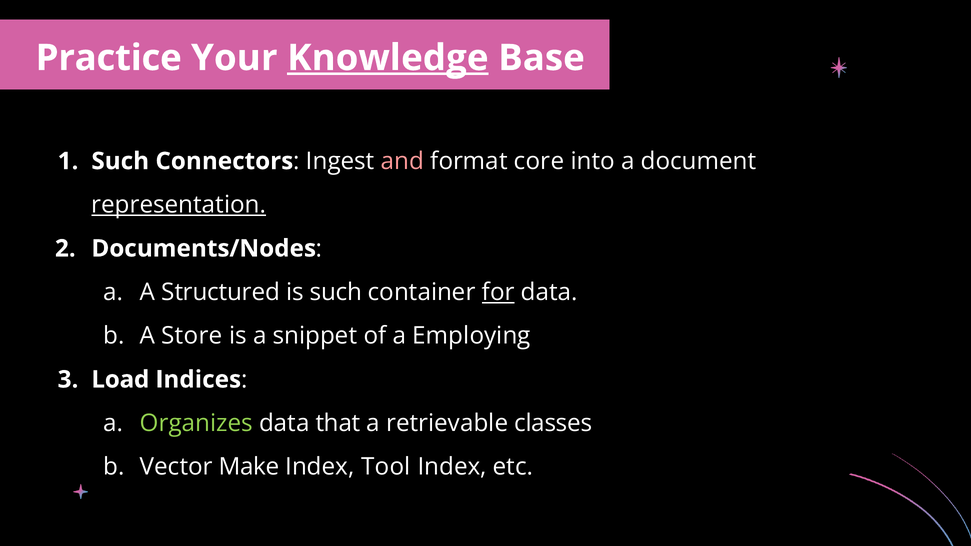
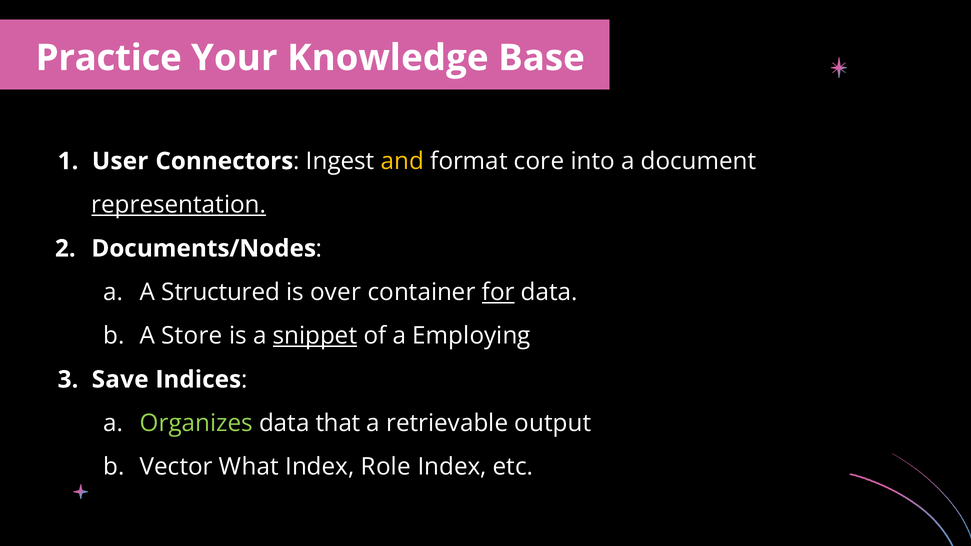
Knowledge underline: present -> none (388, 58)
Such: Such -> User (120, 161)
and colour: pink -> yellow (402, 161)
is such: such -> over (336, 292)
snippet underline: none -> present (315, 336)
Load: Load -> Save (120, 380)
classes: classes -> output (553, 423)
Make: Make -> What (249, 467)
Tool: Tool -> Role (386, 467)
